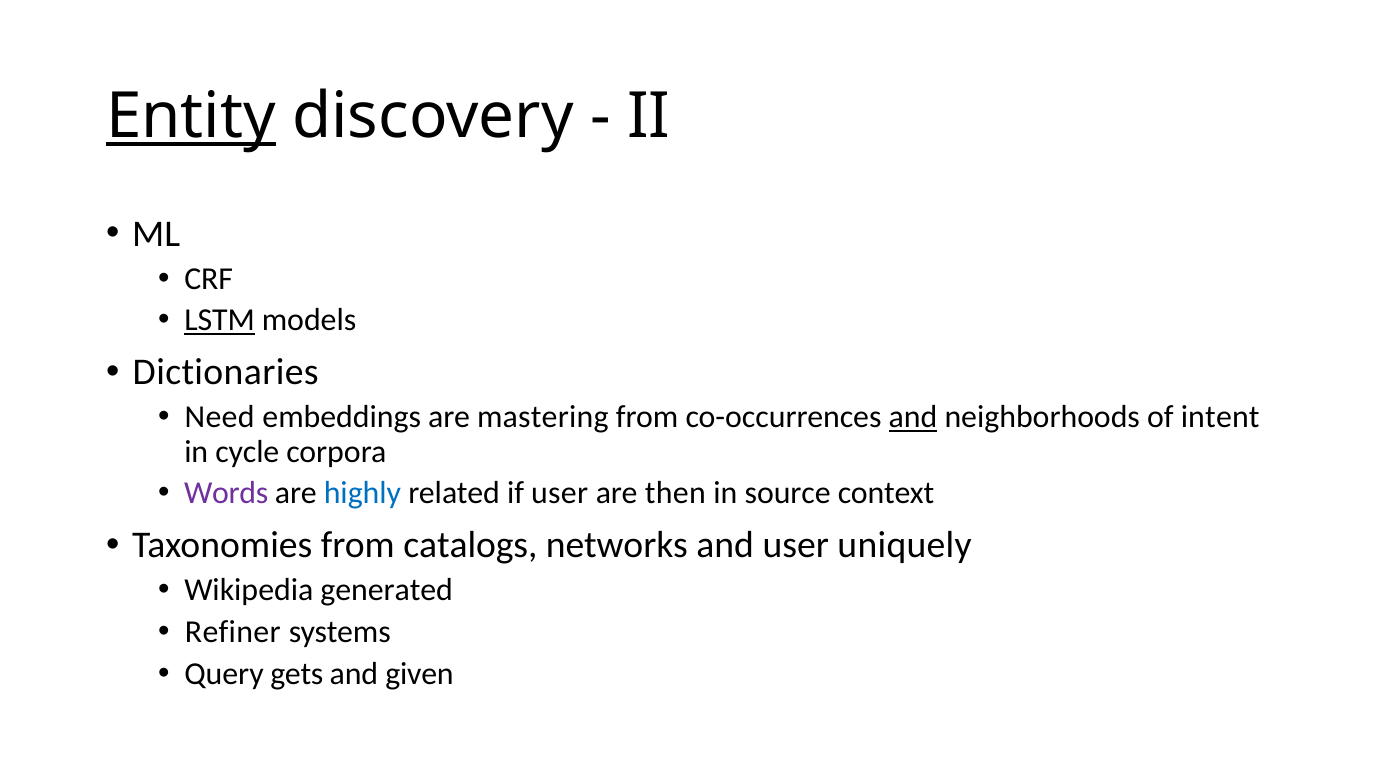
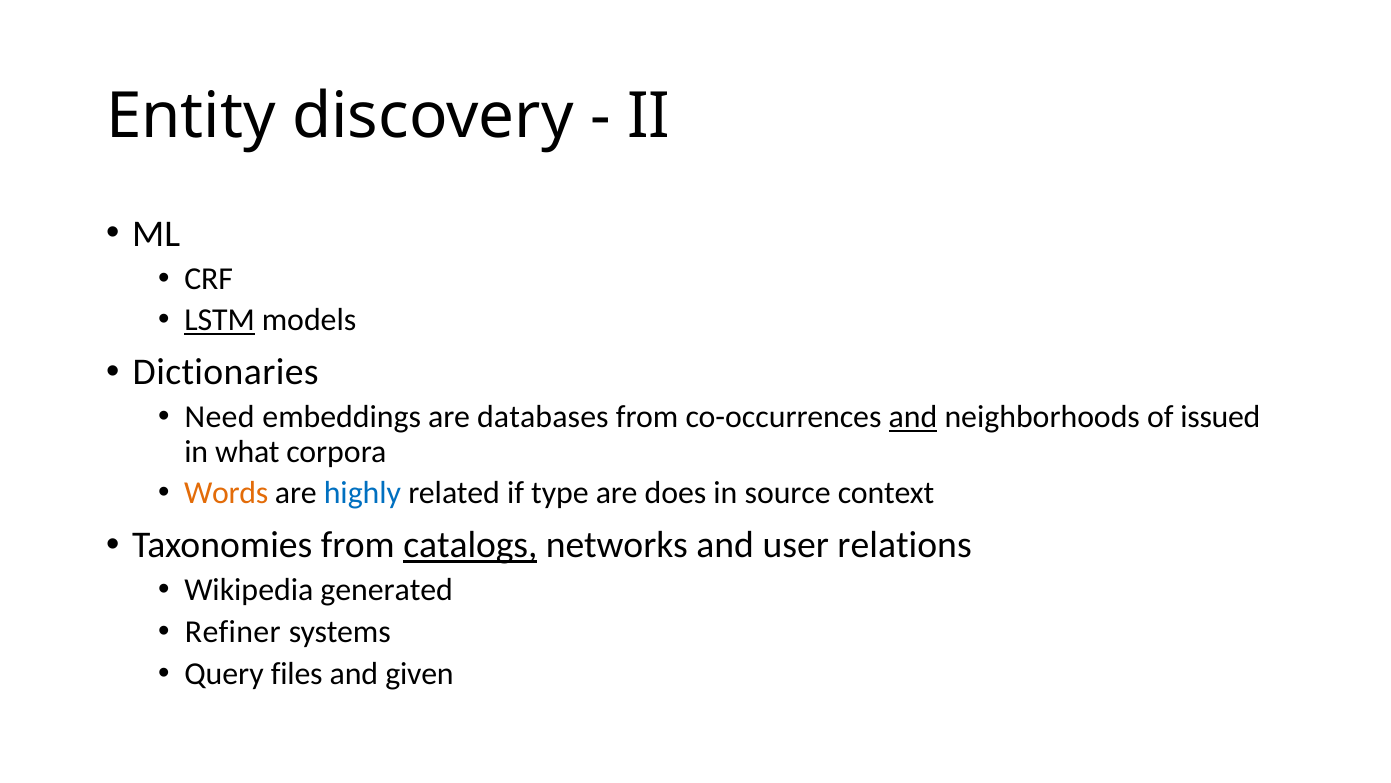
Entity underline: present -> none (191, 117)
mastering: mastering -> databases (543, 417)
intent: intent -> issued (1220, 417)
cycle: cycle -> what (247, 451)
Words colour: purple -> orange (226, 493)
if user: user -> type (560, 493)
then: then -> does (676, 493)
catalogs underline: none -> present (470, 545)
uniquely: uniquely -> relations (905, 545)
gets: gets -> files (297, 673)
